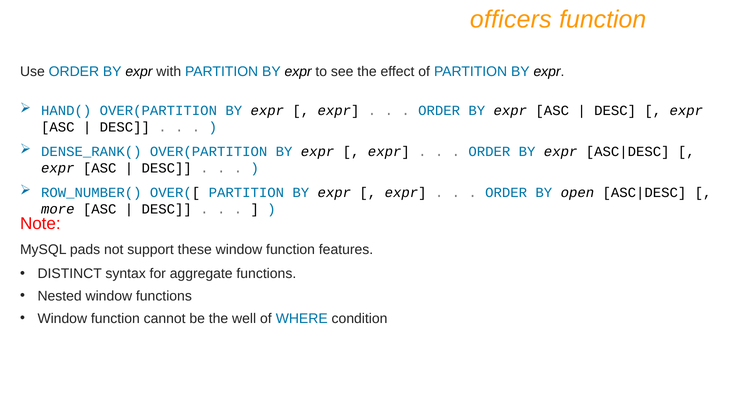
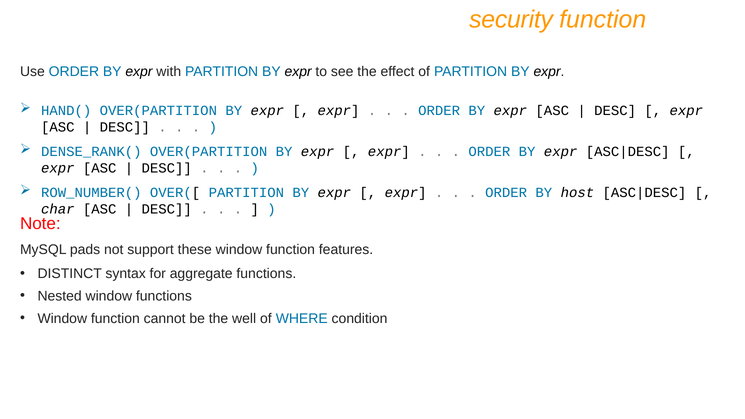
officers: officers -> security (511, 19)
open: open -> host (577, 192)
more: more -> char (58, 209)
